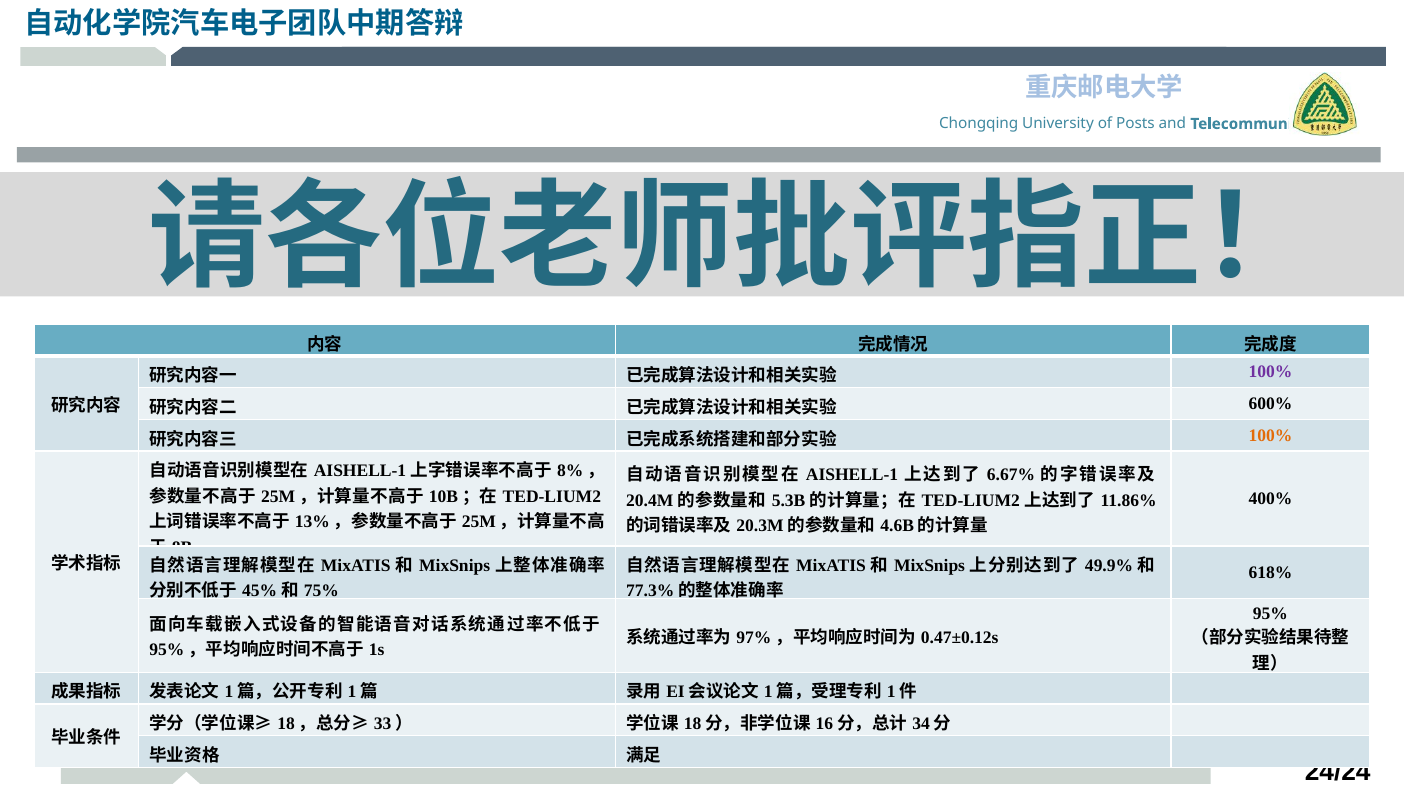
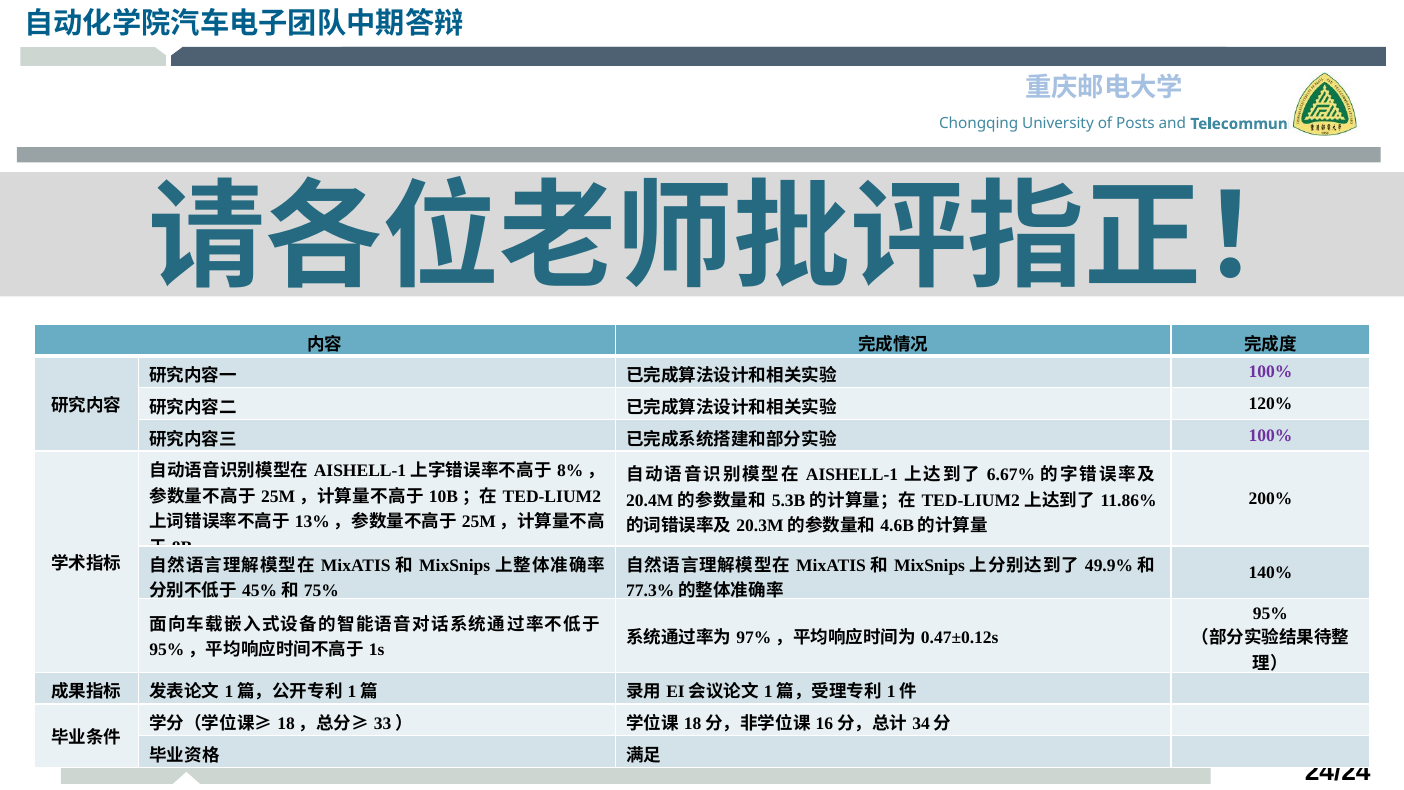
600%: 600% -> 120% (1270, 404)
100% colour: orange -> purple (1270, 435)
400%: 400% -> 200% (1270, 498)
618%: 618% -> 140% (1270, 572)
